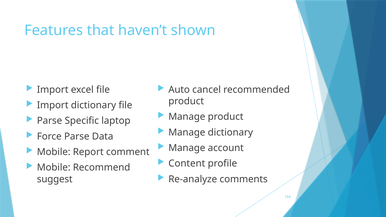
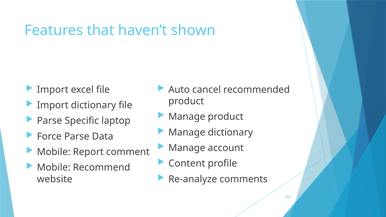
suggest: suggest -> website (55, 179)
